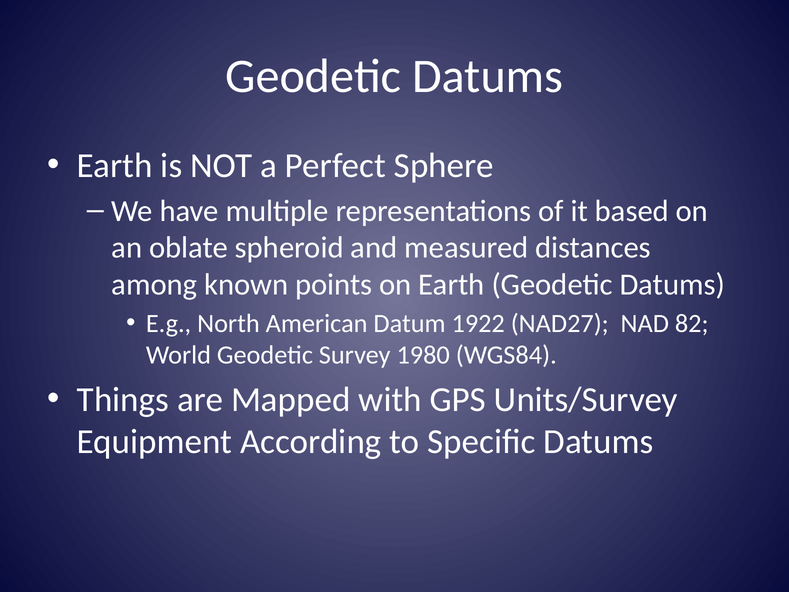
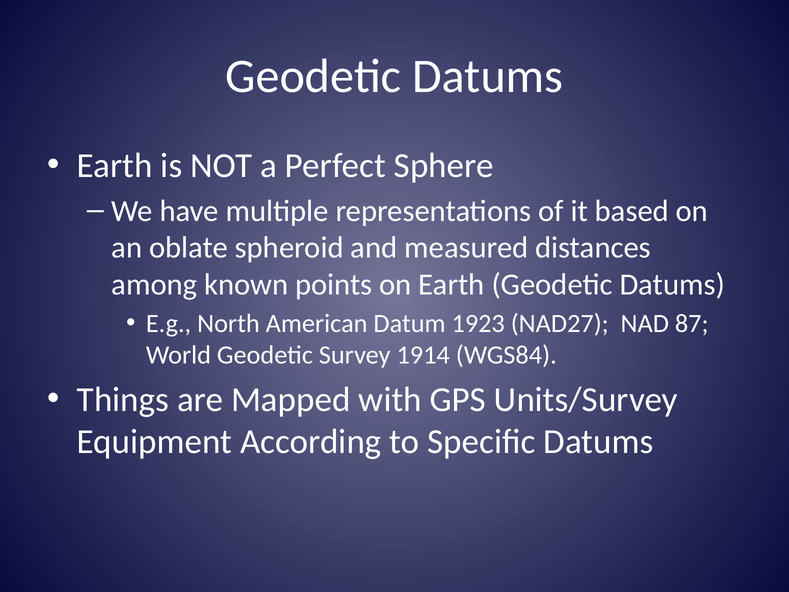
1922: 1922 -> 1923 (478, 323)
82: 82 -> 87 (692, 323)
1980: 1980 -> 1914 (423, 355)
